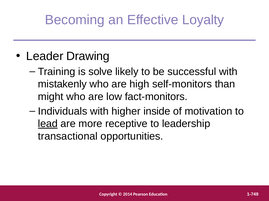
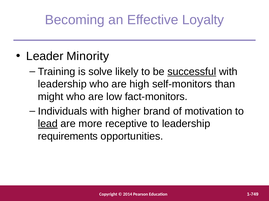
Drawing: Drawing -> Minority (88, 56)
successful underline: none -> present (192, 72)
mistakenly: mistakenly -> leadership (62, 84)
inside: inside -> brand (157, 112)
transactional: transactional -> requirements (68, 137)
